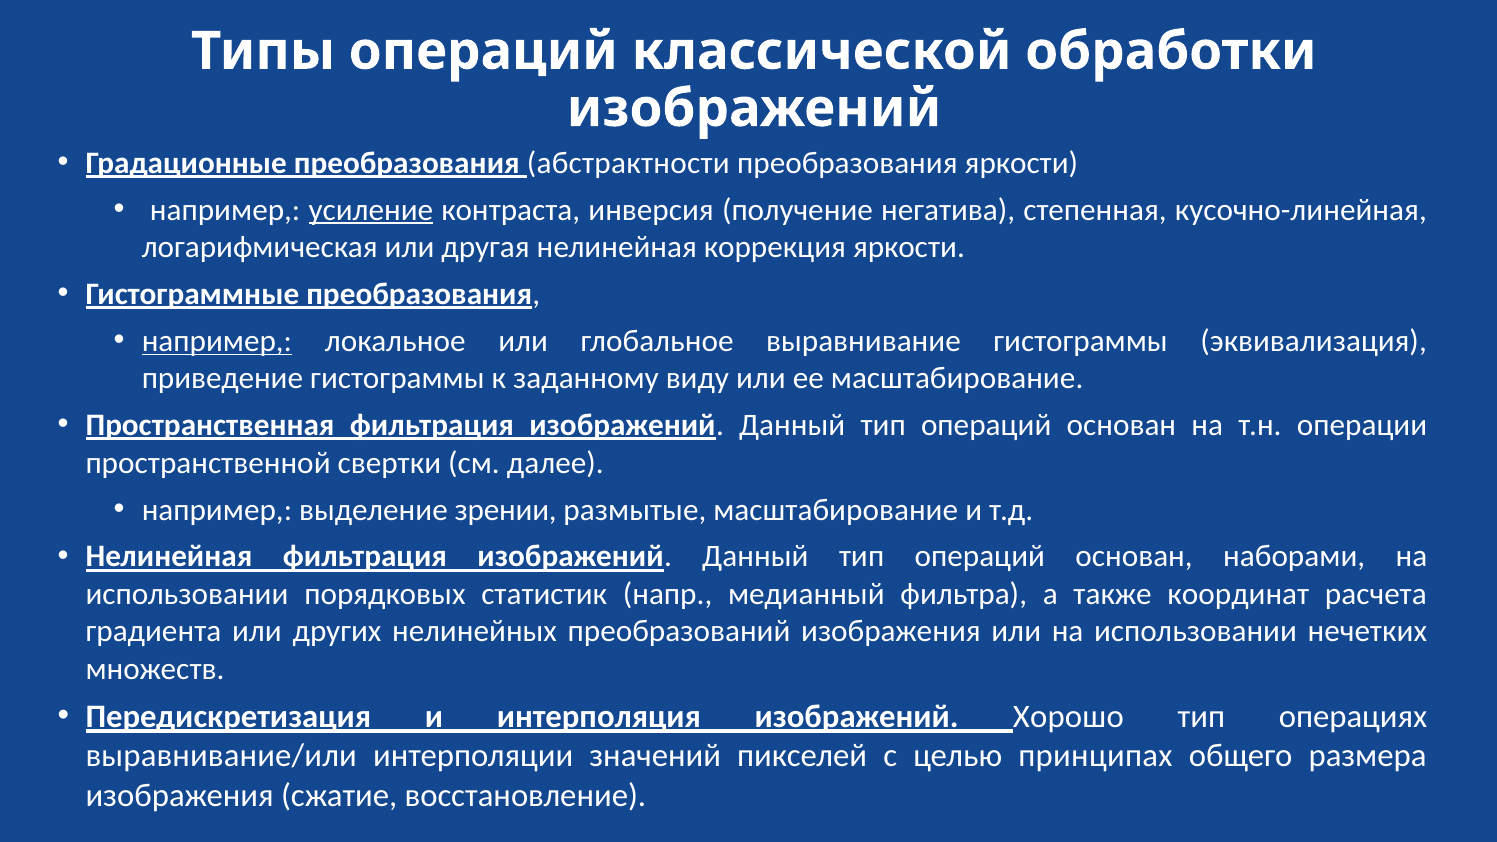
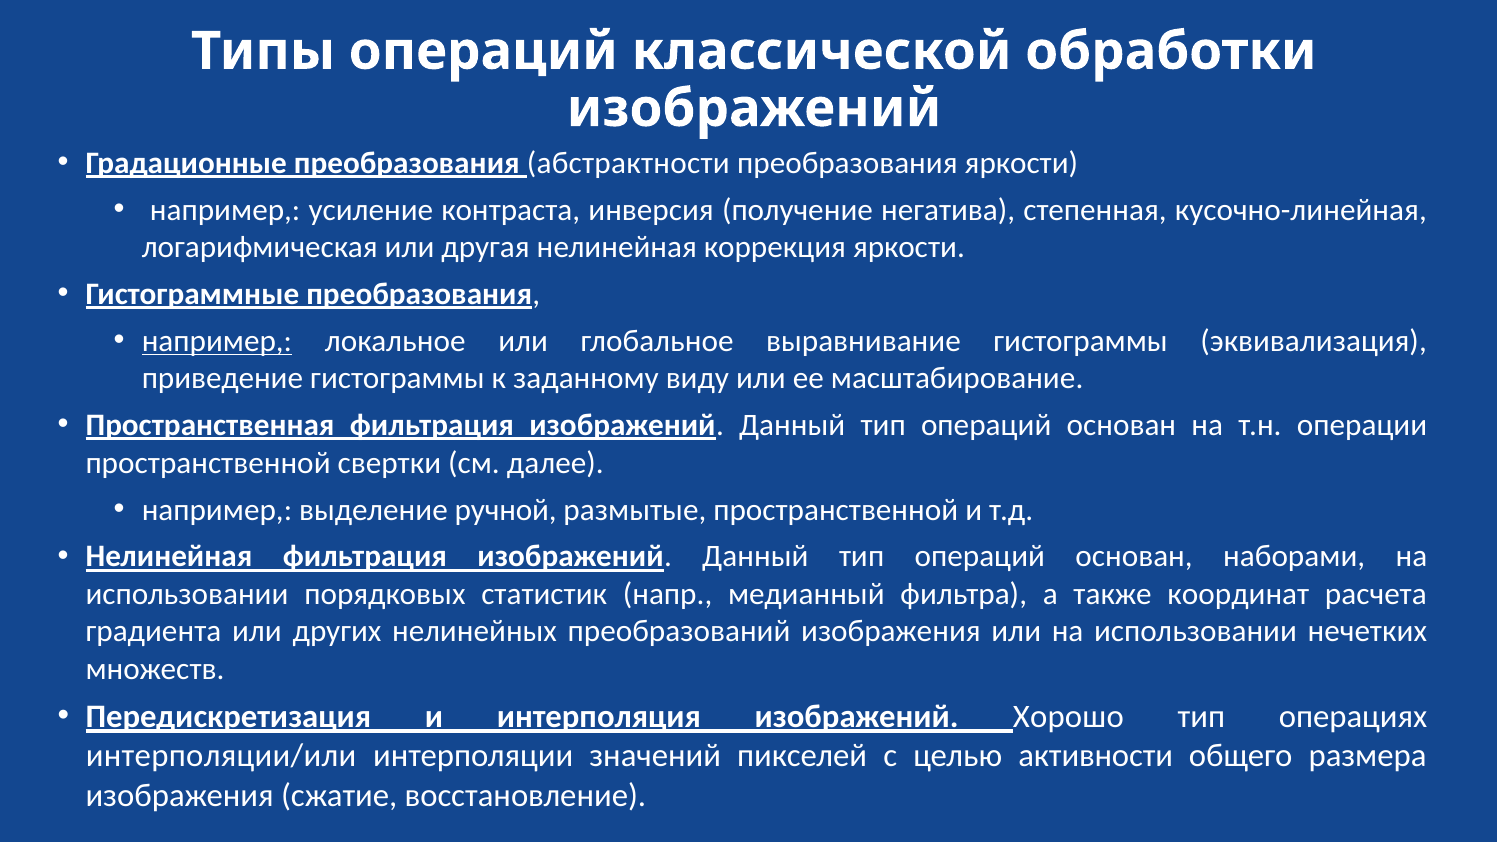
усиление underline: present -> none (371, 210)
зрении: зрении -> ручной (506, 510)
размытые масштабирование: масштабирование -> пространственной (836, 510)
выравнивание/или: выравнивание/или -> интерполяции/или (221, 756)
принципах: принципах -> активности (1096, 756)
